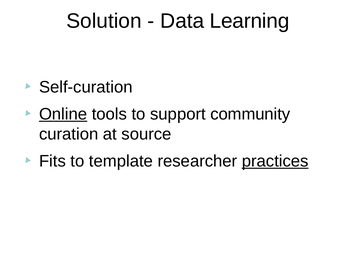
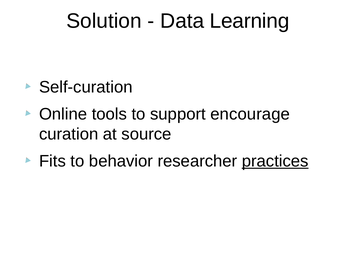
Online underline: present -> none (63, 114)
community: community -> encourage (250, 114)
template: template -> behavior (121, 161)
